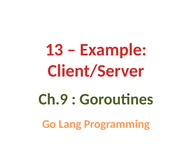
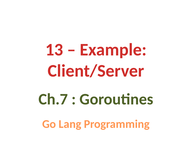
Ch.9: Ch.9 -> Ch.7 (53, 99)
